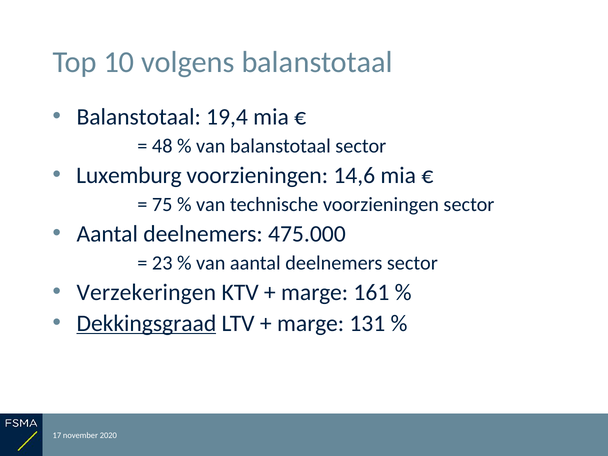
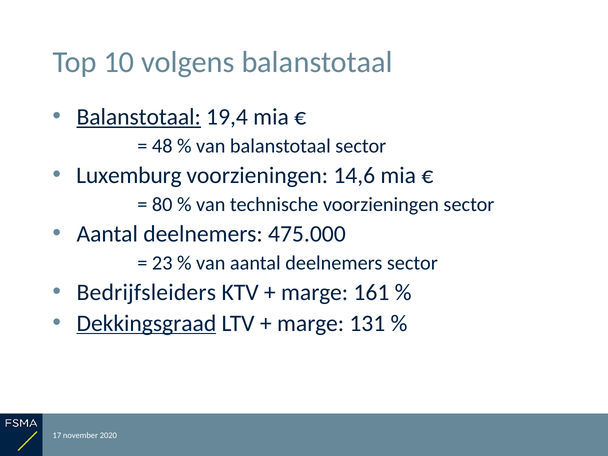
Balanstotaal underline: none -> present (139, 117)
75: 75 -> 80 (162, 205)
Verzekeringen: Verzekeringen -> Bedrijfsleiders (146, 292)
